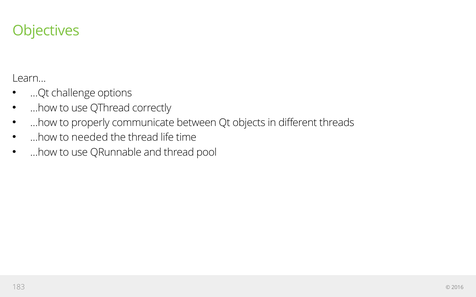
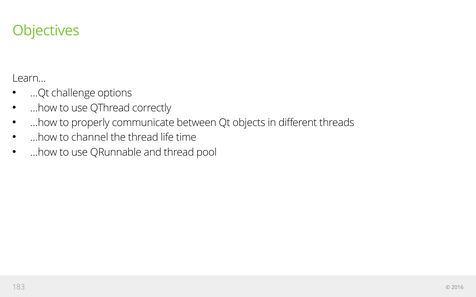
needed: needed -> channel (90, 138)
